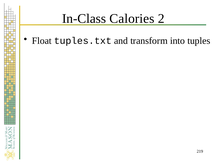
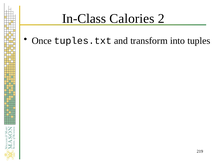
Float: Float -> Once (42, 41)
